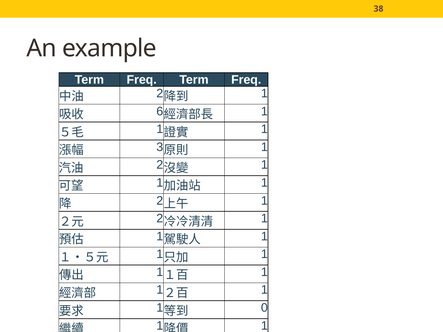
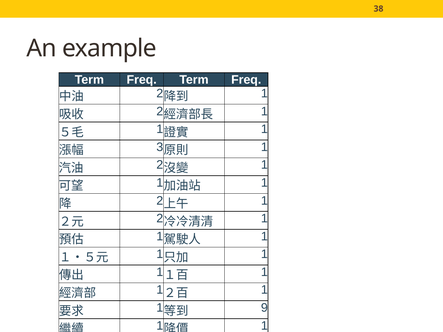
6: 6 -> 2 (160, 111)
0: 0 -> 9 (264, 308)
